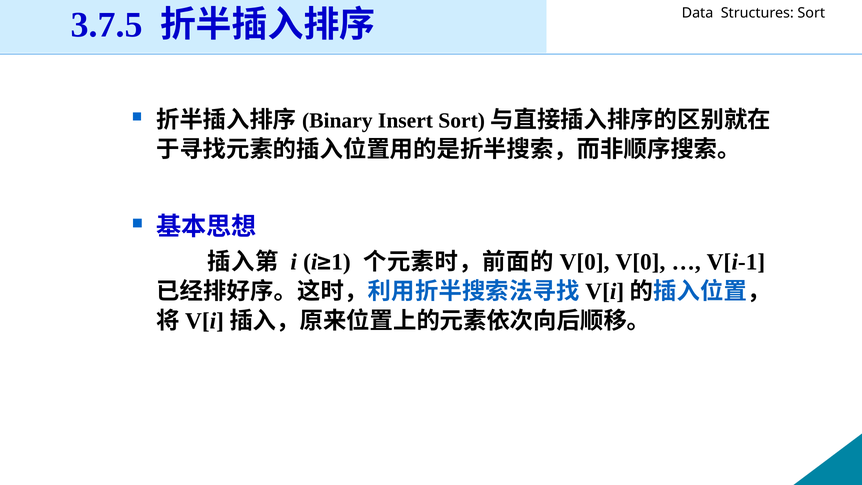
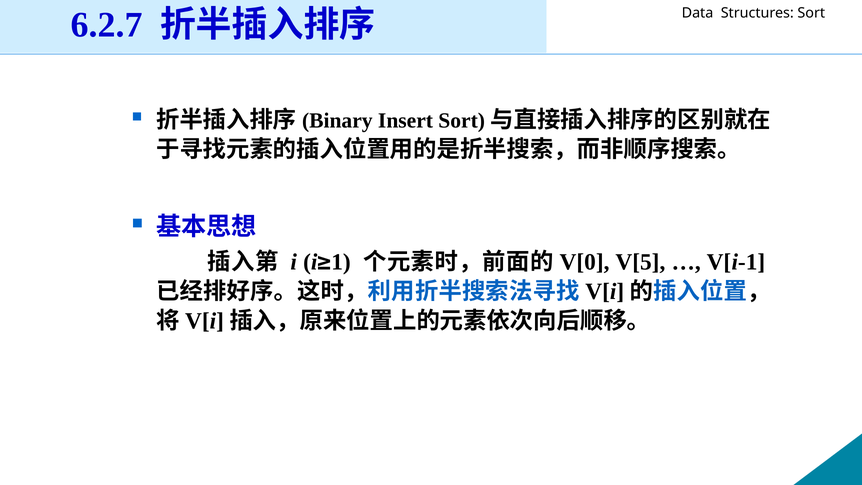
3.7.5: 3.7.5 -> 6.2.7 (107, 25)
V[0: V[0 -> V[5 (640, 262)
